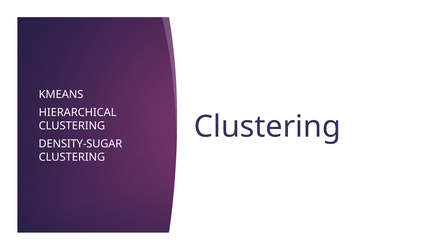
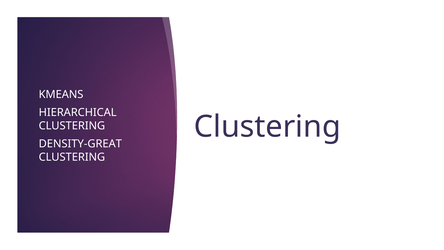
DENSITY-SUGAR: DENSITY-SUGAR -> DENSITY-GREAT (80, 144)
